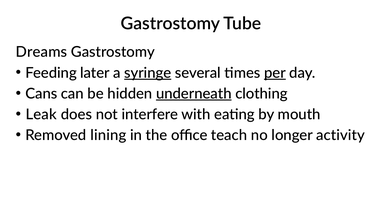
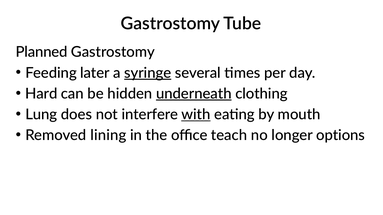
Dreams: Dreams -> Planned (42, 52)
per underline: present -> none (275, 73)
Cans: Cans -> Hard (41, 94)
Leak: Leak -> Lung (41, 115)
with underline: none -> present (196, 115)
activity: activity -> options (341, 136)
